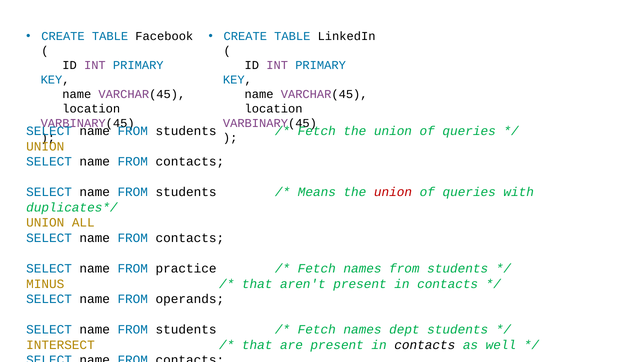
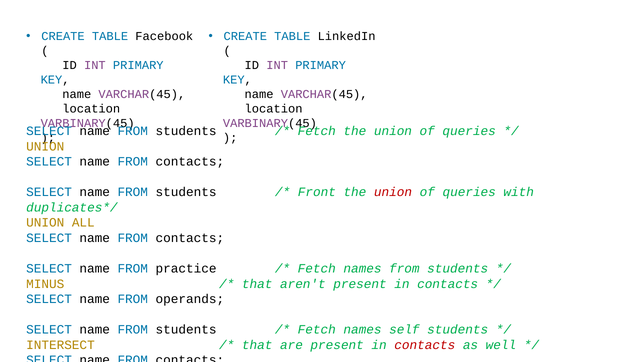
Means: Means -> Front (317, 192)
dept: dept -> self (404, 329)
contacts colour: black -> red (425, 345)
